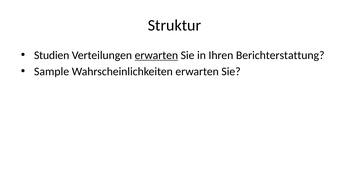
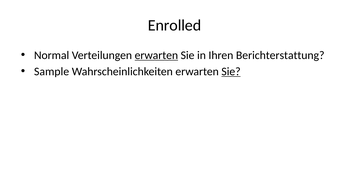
Struktur: Struktur -> Enrolled (175, 25)
Studien: Studien -> Normal (52, 55)
Sie underline: none -> present (231, 72)
